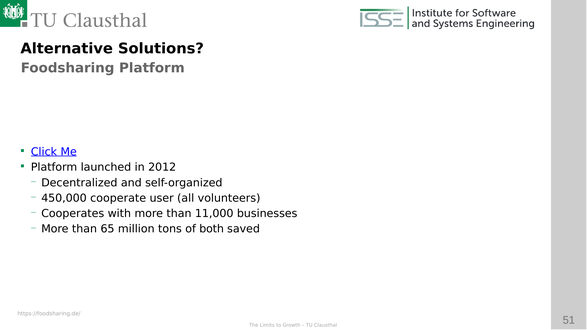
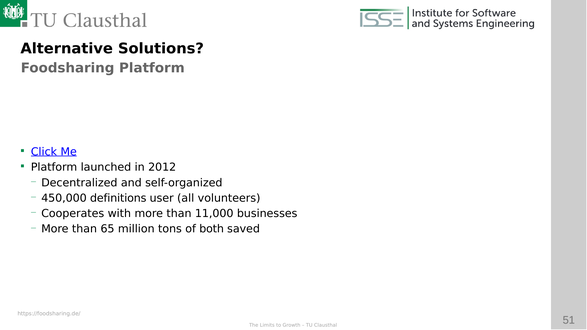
cooperate: cooperate -> definitions (118, 198)
